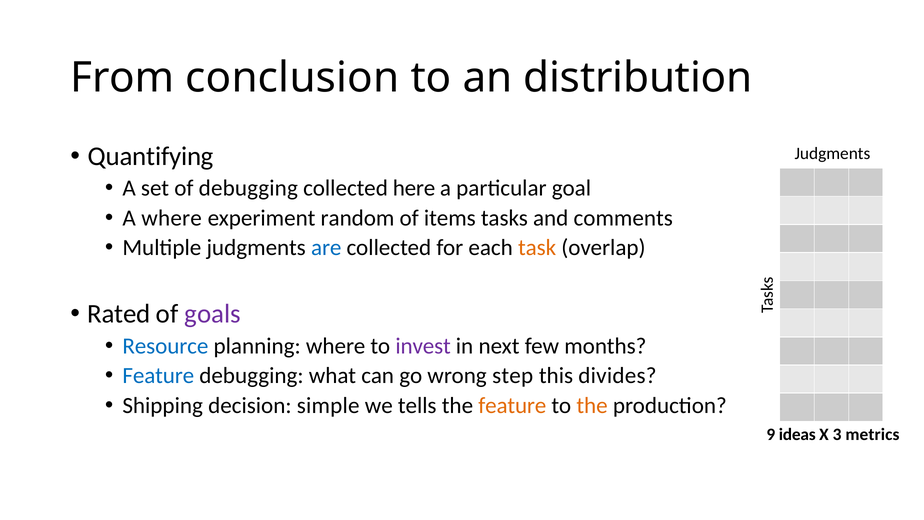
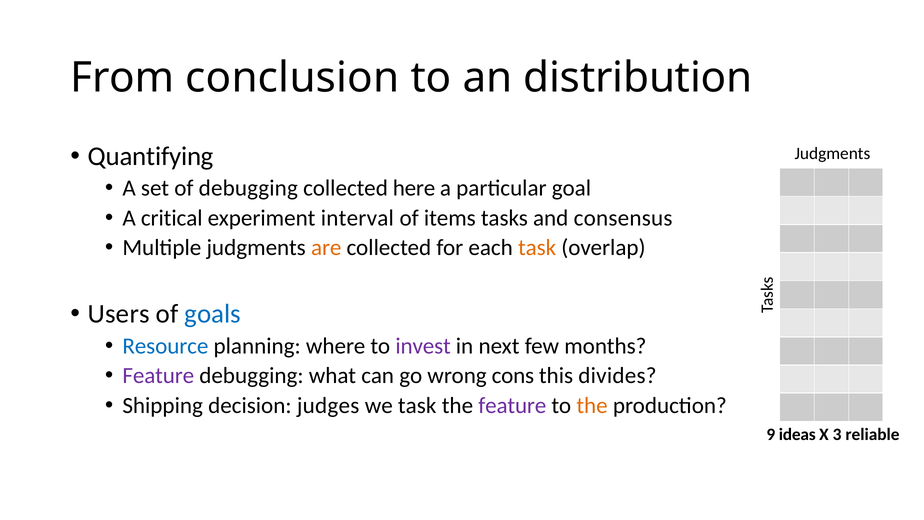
A where: where -> critical (172, 218)
random: random -> interval (357, 218)
comments: comments -> consensus (623, 218)
are colour: blue -> orange (326, 248)
Rated: Rated -> Users (119, 314)
goals colour: purple -> blue (213, 314)
Feature colour: blue -> purple (158, 376)
step: step -> cons (513, 376)
simple: simple -> judges (328, 405)
we tells: tells -> task (417, 405)
feature colour: orange -> purple (512, 405)
metrics: metrics -> reliable (872, 435)
